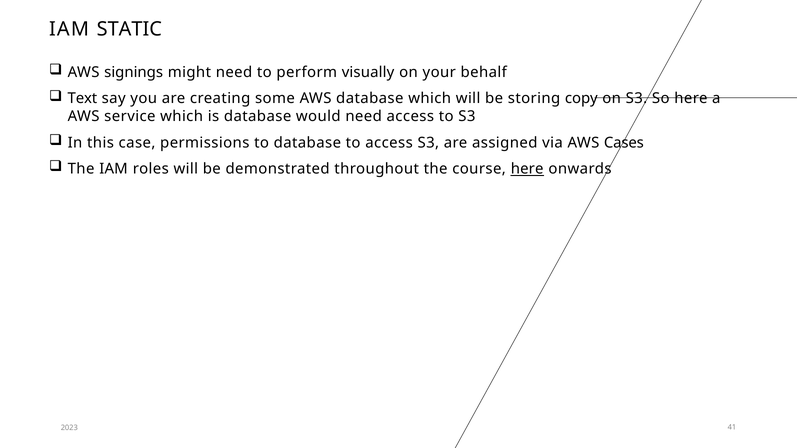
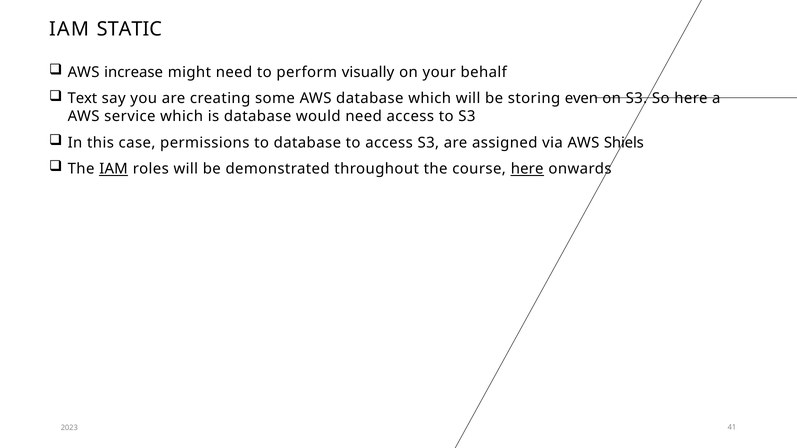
signings: signings -> increase (134, 72)
copy: copy -> even (581, 99)
Cases: Cases -> Shiels (624, 143)
IAM underline: none -> present (114, 169)
